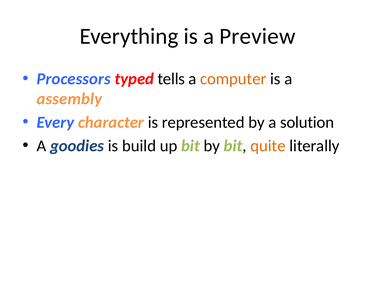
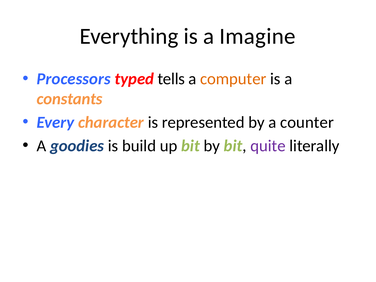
Preview: Preview -> Imagine (257, 36)
assembly: assembly -> constants (70, 99)
solution: solution -> counter (307, 122)
quite colour: orange -> purple (268, 146)
